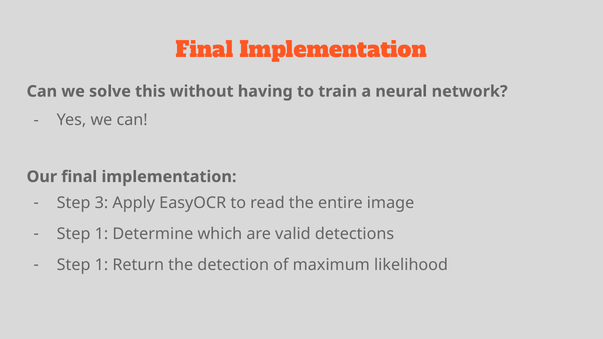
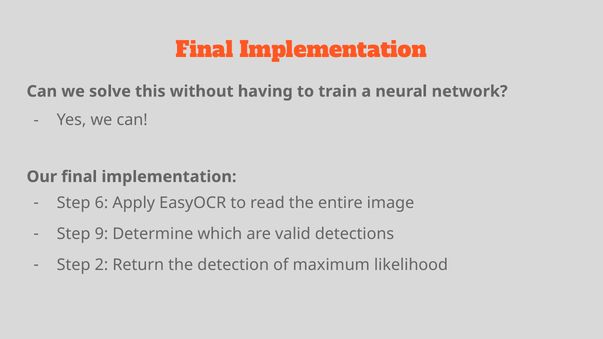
3: 3 -> 6 (101, 203)
1: 1 -> 9 (101, 234)
1: 1 -> 2 (101, 265)
